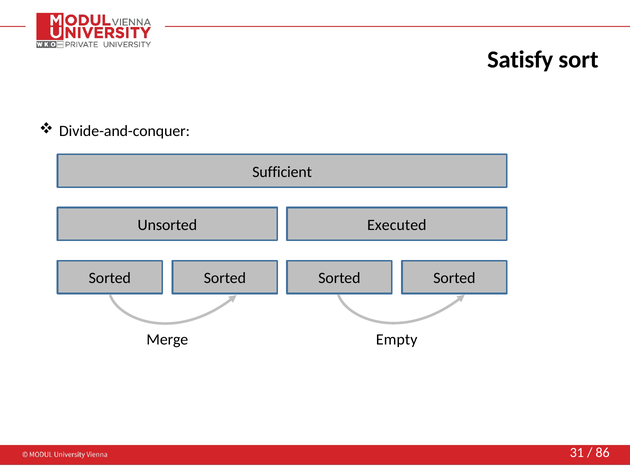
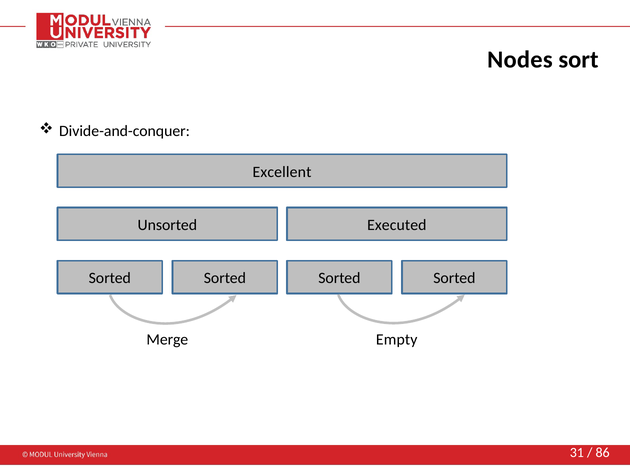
Satisfy: Satisfy -> Nodes (520, 60)
Sufficient: Sufficient -> Excellent (282, 172)
